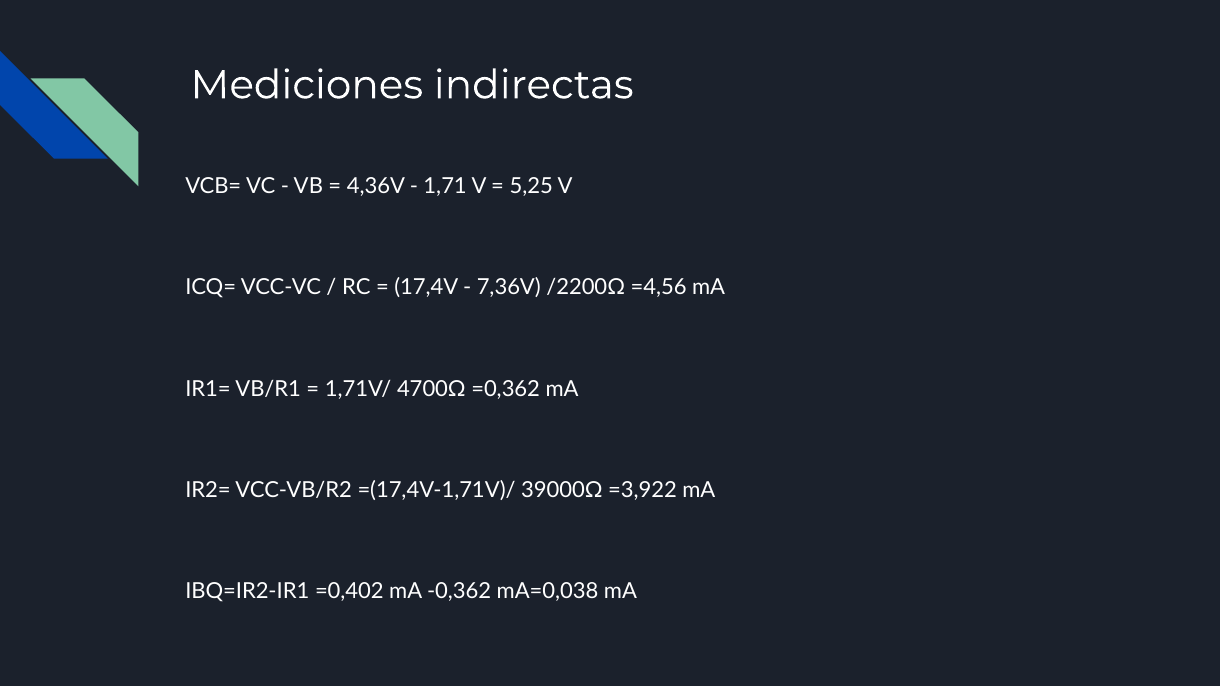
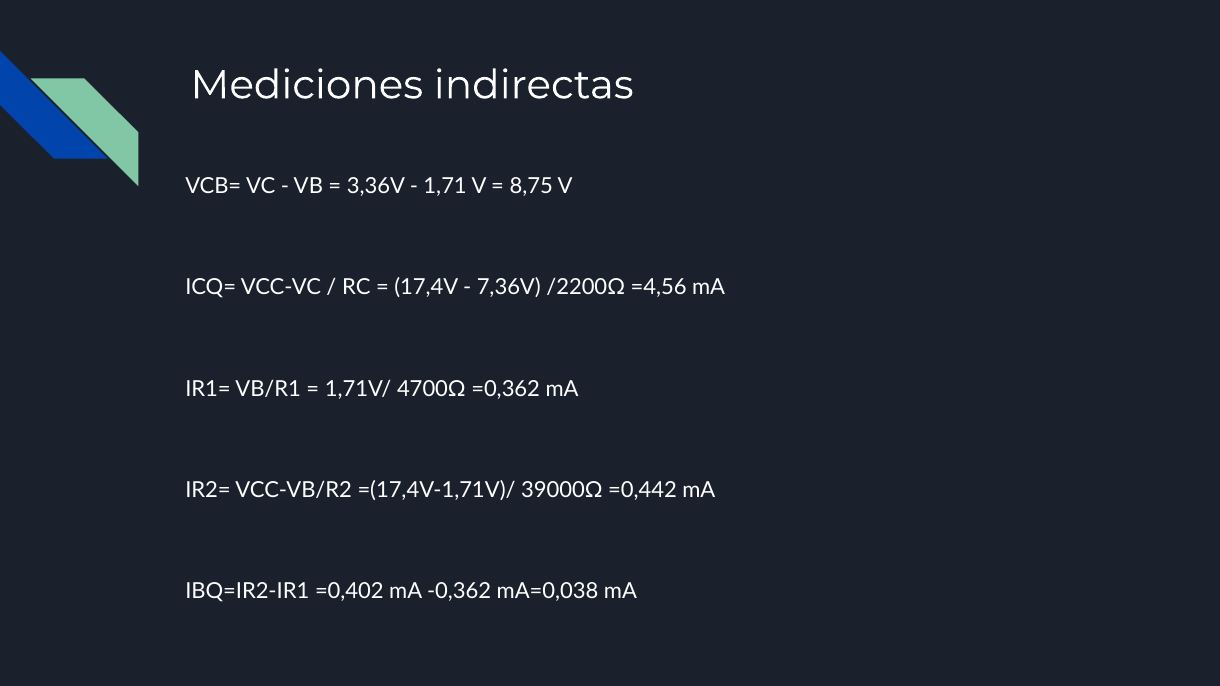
4,36V: 4,36V -> 3,36V (376, 186)
5,25: 5,25 -> 8,75 (531, 186)
=3,922: =3,922 -> =0,442 (642, 490)
